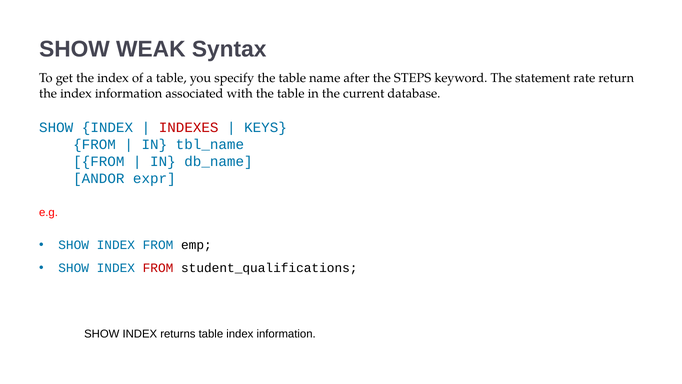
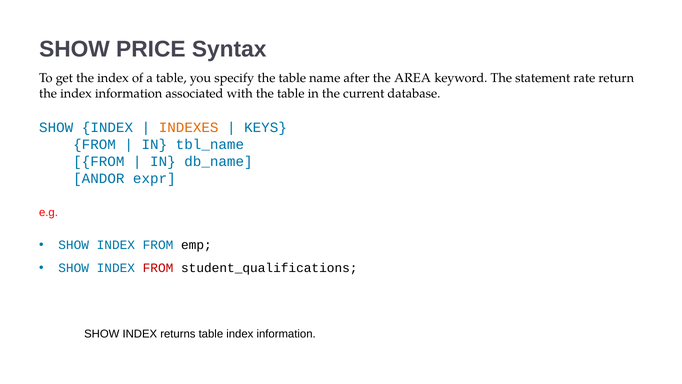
WEAK: WEAK -> PRICE (151, 49)
STEPS: STEPS -> AREA (413, 78)
INDEXES colour: red -> orange (189, 127)
